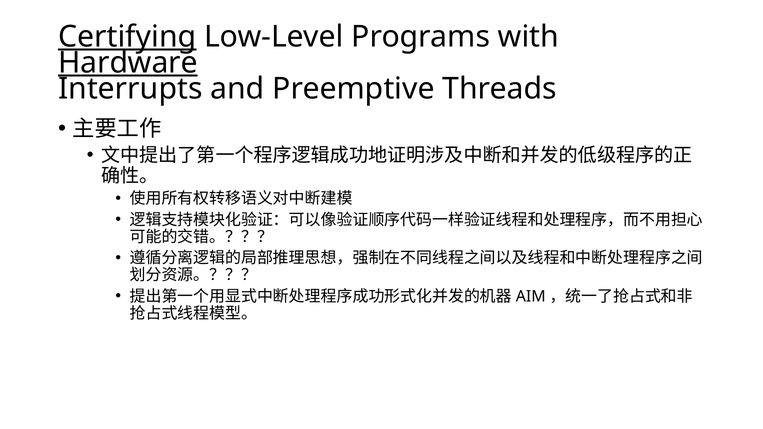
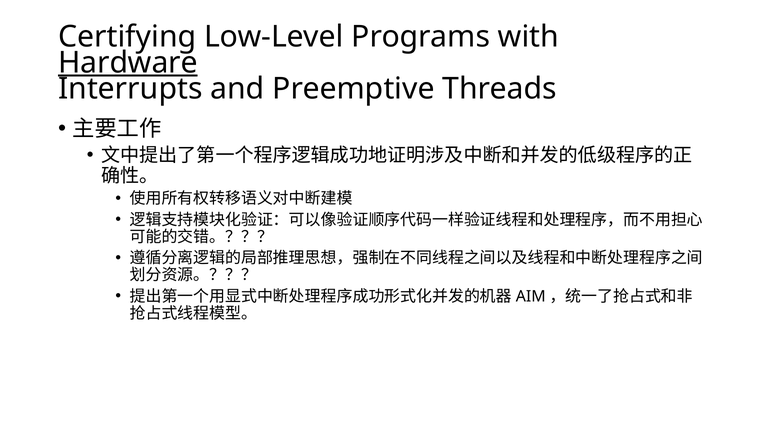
Certifying underline: present -> none (127, 37)
